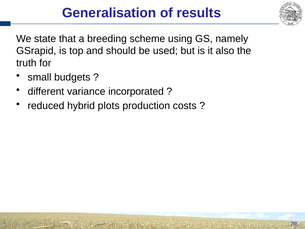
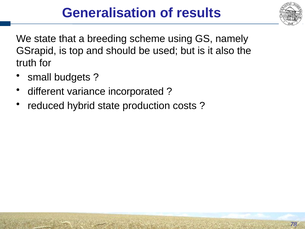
hybrid plots: plots -> state (109, 106)
